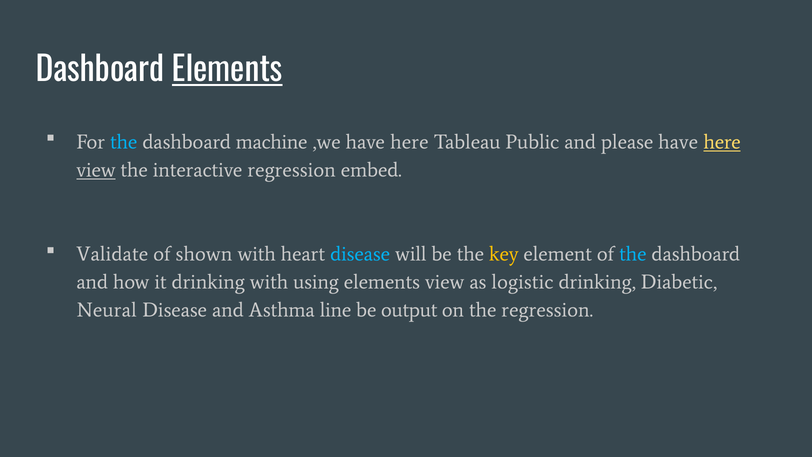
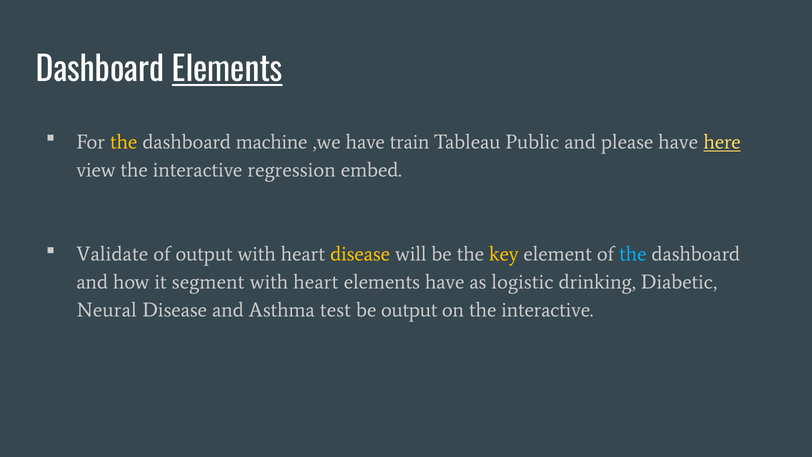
the colour: light blue -> yellow (124, 142)
,we have here: here -> train (410, 142)
view underline: present -> none (96, 170)
of shown: shown -> output (204, 254)
disease colour: light blue -> yellow (360, 254)
it drinking: drinking -> segment (208, 282)
using: using -> heart (316, 282)
elements view: view -> have (445, 282)
line: line -> test (335, 310)
on the regression: regression -> interactive (547, 310)
